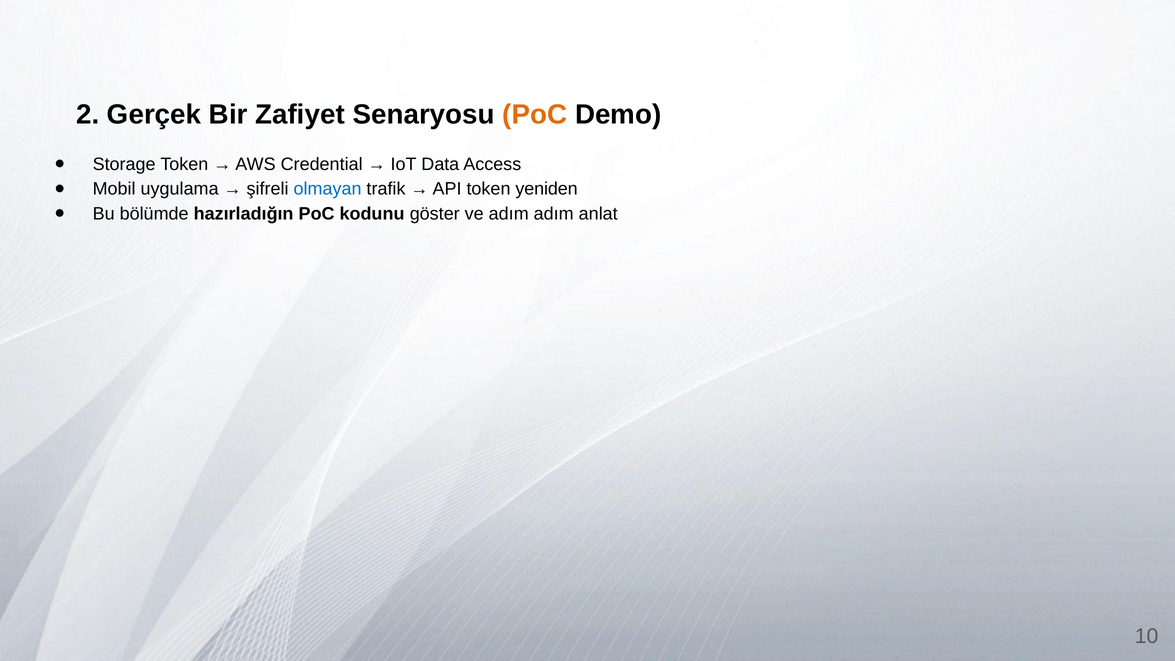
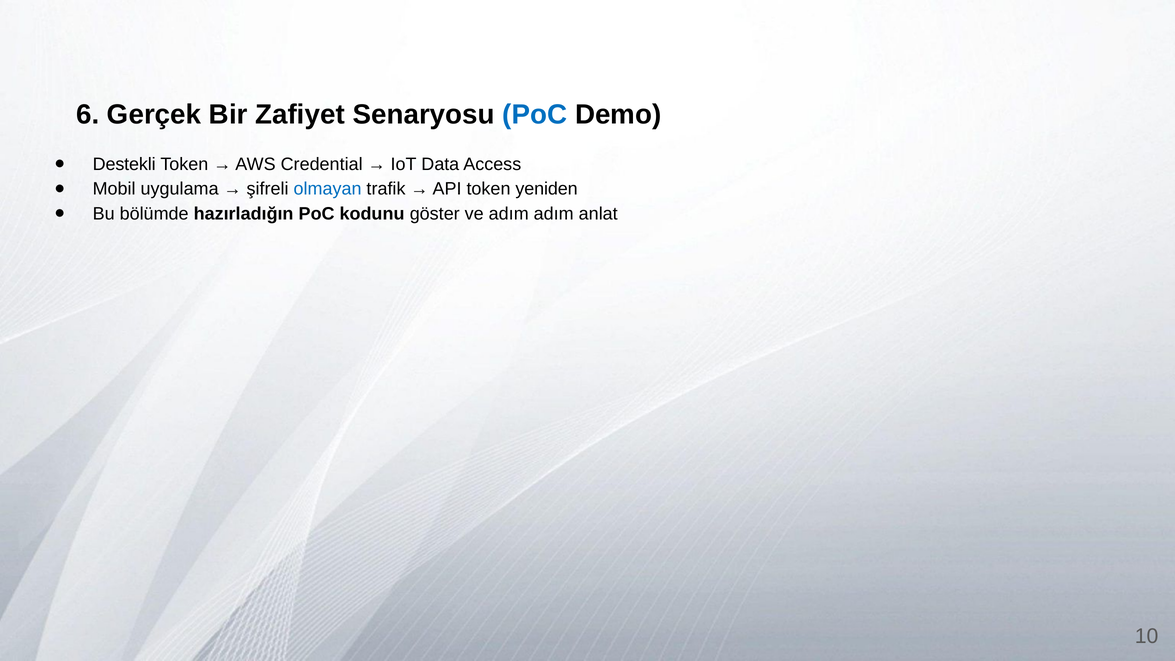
2: 2 -> 6 (88, 115)
PoC colour: orange -> blue (535, 115)
Storage: Storage -> Destekli (124, 164)
